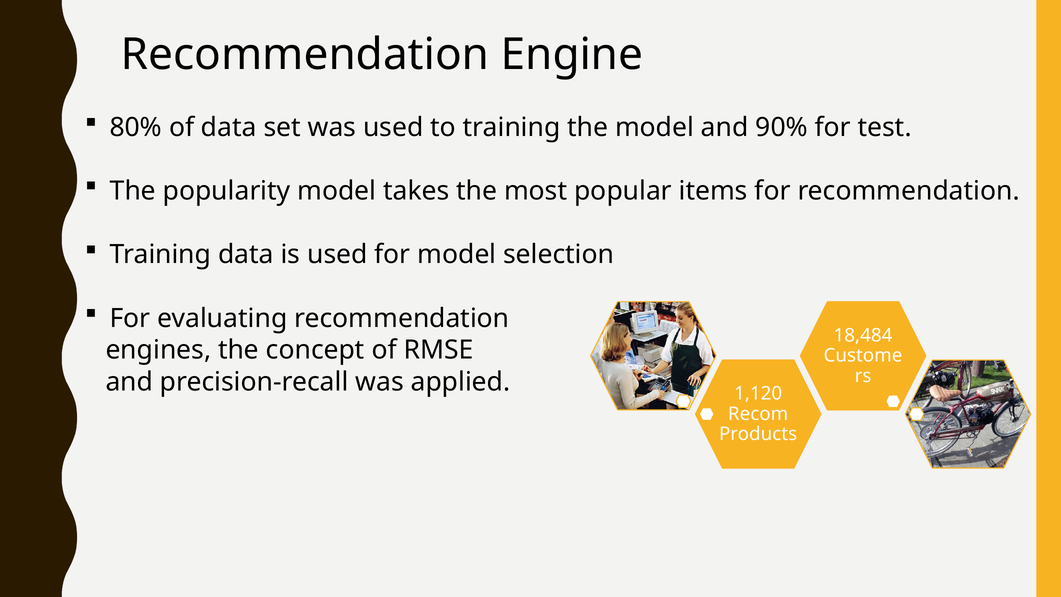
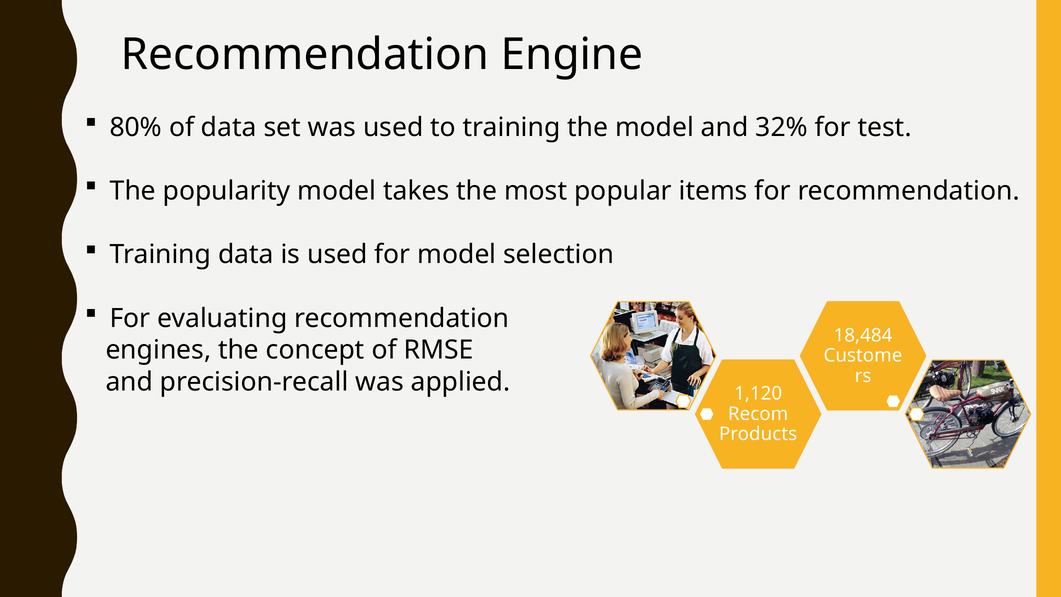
90%: 90% -> 32% (782, 127)
